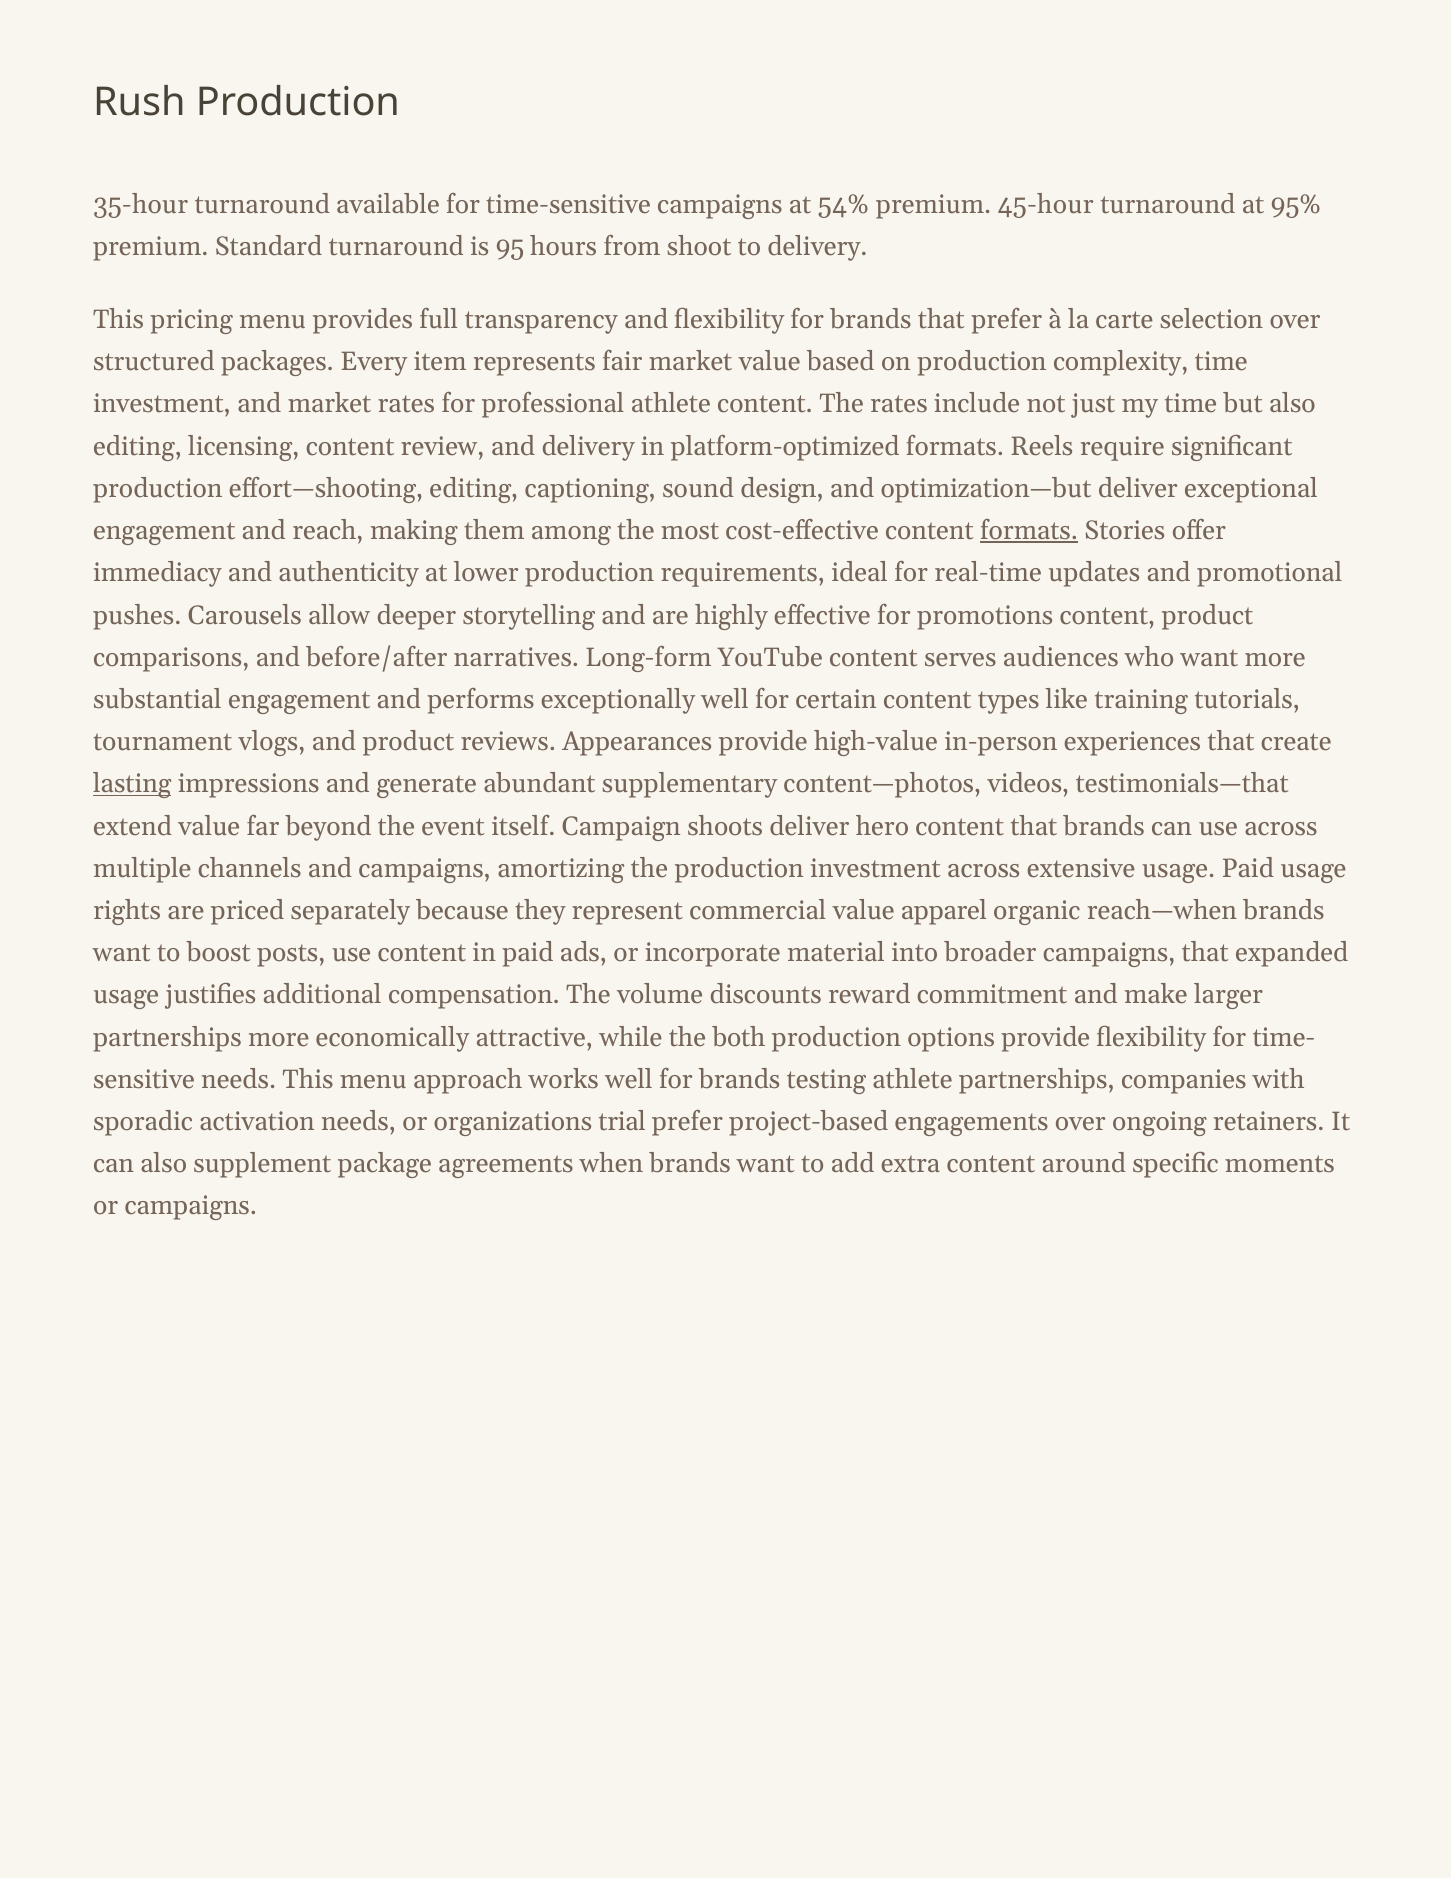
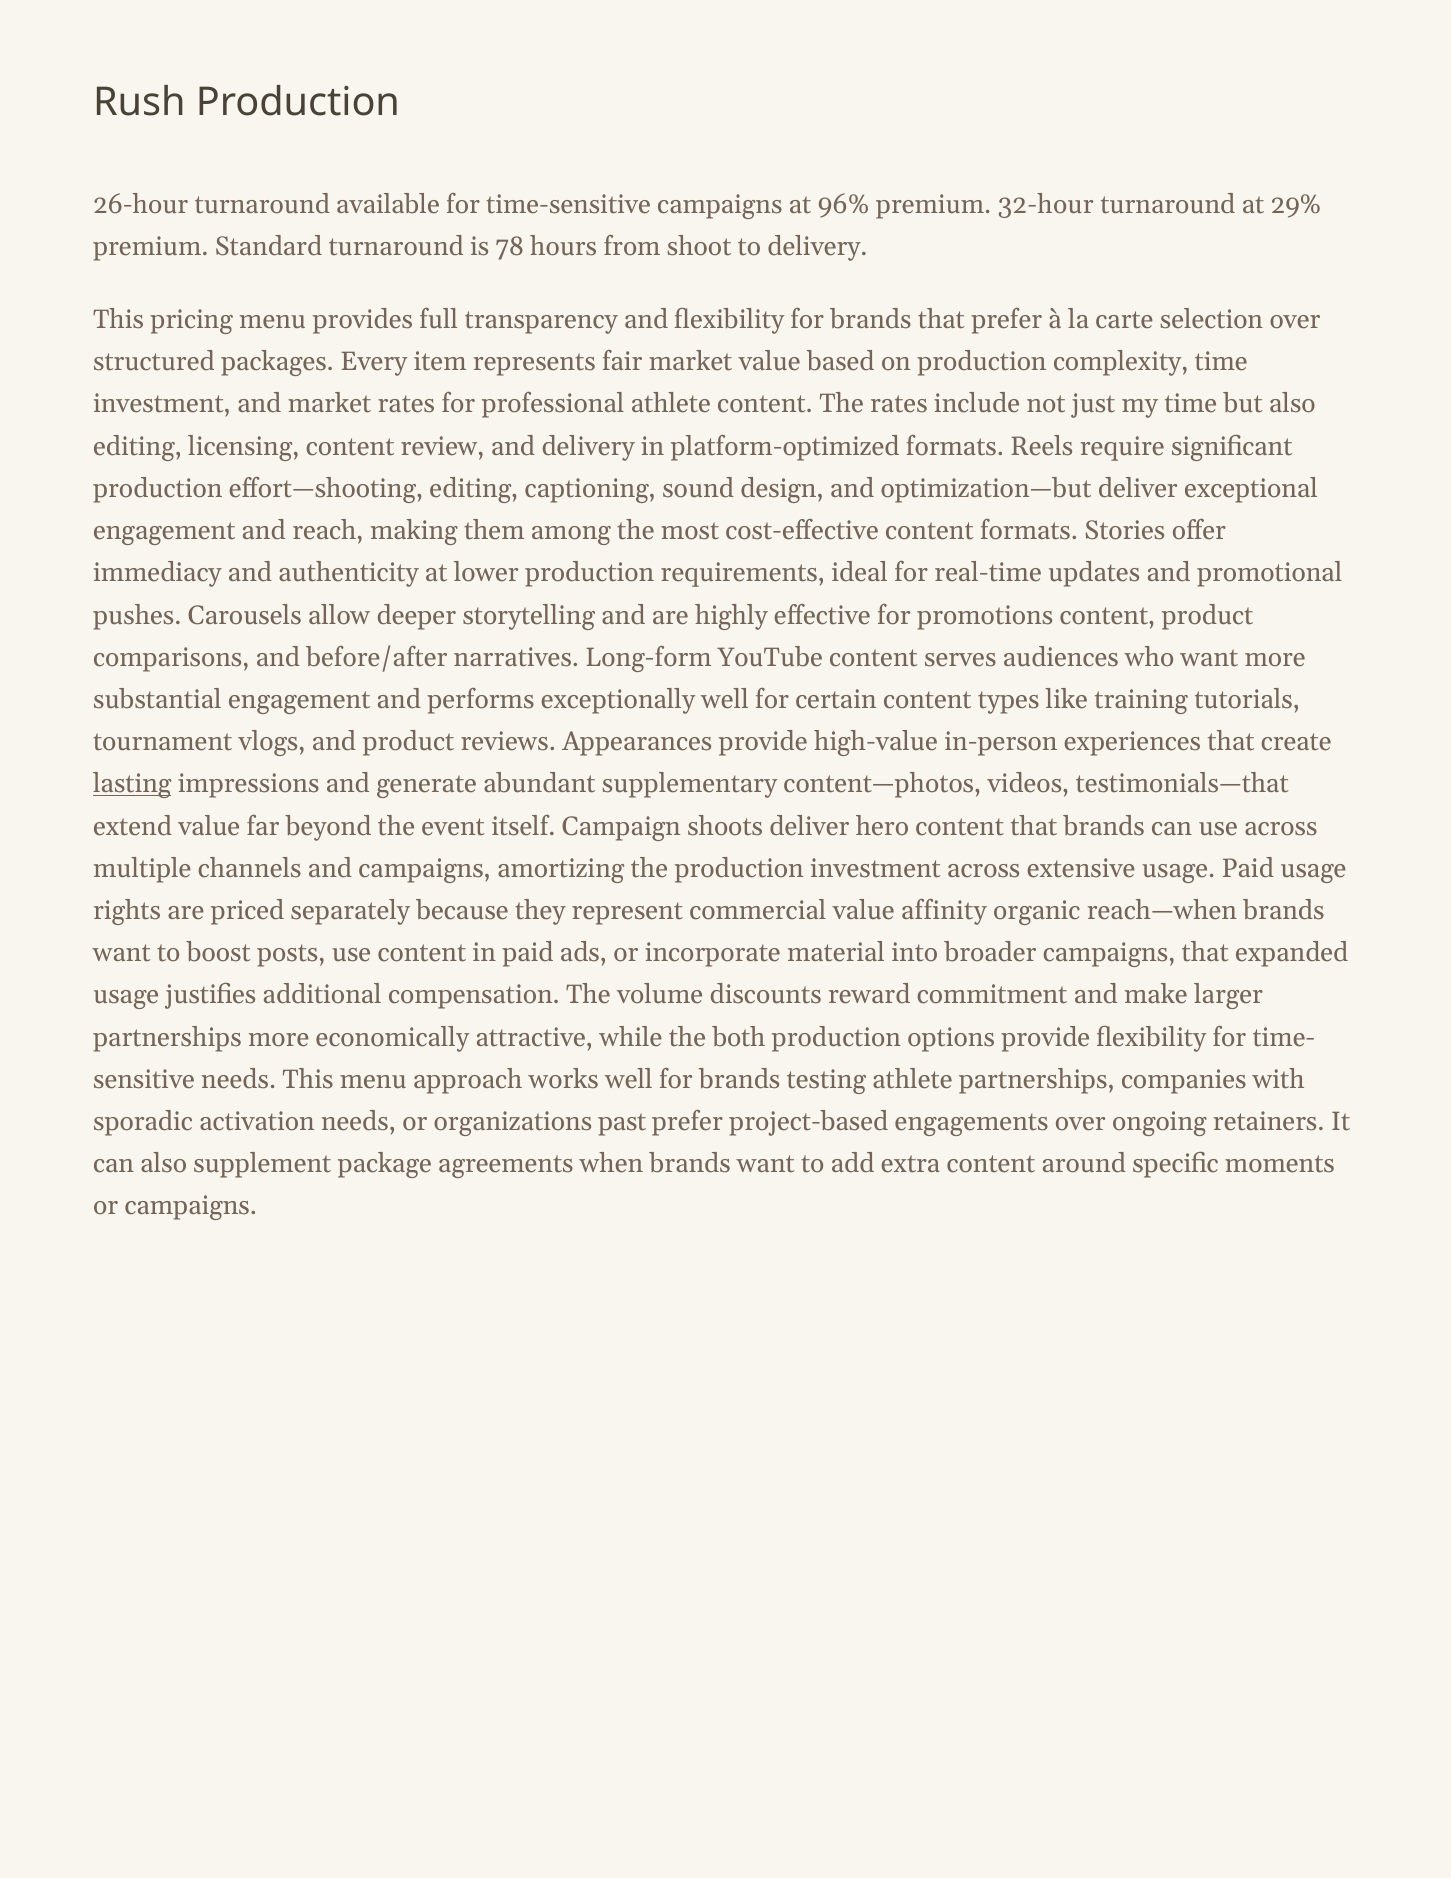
35-hour: 35-hour -> 26-hour (141, 205)
54%: 54% -> 96% (844, 205)
45-hour: 45-hour -> 32-hour (1046, 205)
95%: 95% -> 29% (1296, 205)
95: 95 -> 78 (510, 247)
formats underline: present -> none (1029, 531)
apparel: apparel -> affinity (944, 911)
trial: trial -> past (622, 1122)
